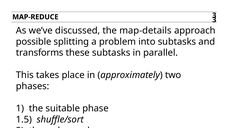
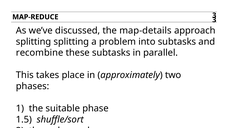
possible: possible -> splitting (34, 42)
transforms: transforms -> recombine (40, 53)
